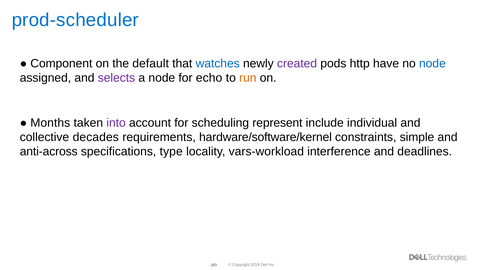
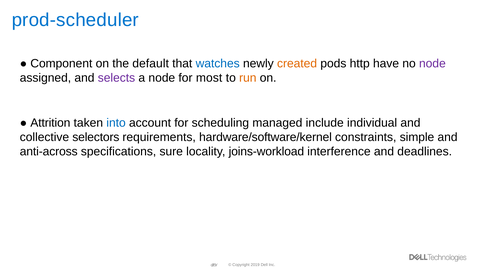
created colour: purple -> orange (297, 64)
node colour: blue -> purple (432, 64)
echo: echo -> most (209, 78)
Months: Months -> Attrition (50, 123)
into colour: purple -> blue (116, 123)
represent: represent -> managed (277, 123)
decades: decades -> selectors (96, 137)
type: type -> sure (171, 152)
vars-workload: vars-workload -> joins-workload (266, 152)
